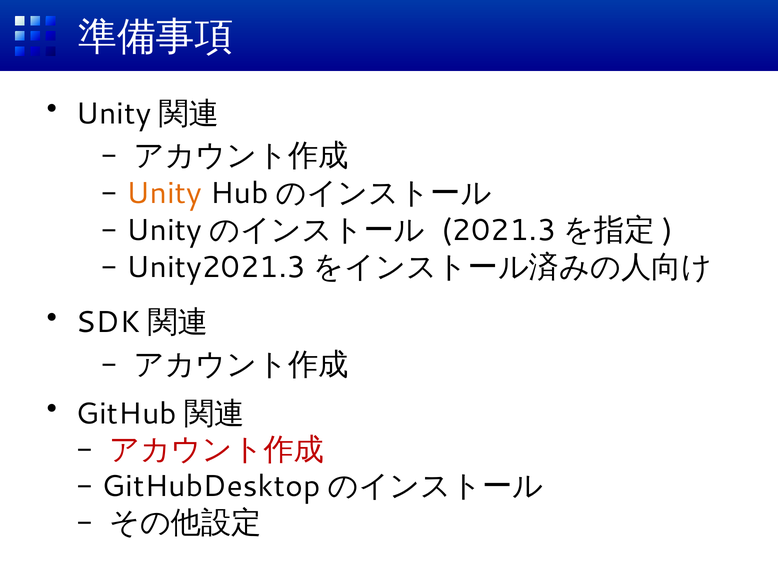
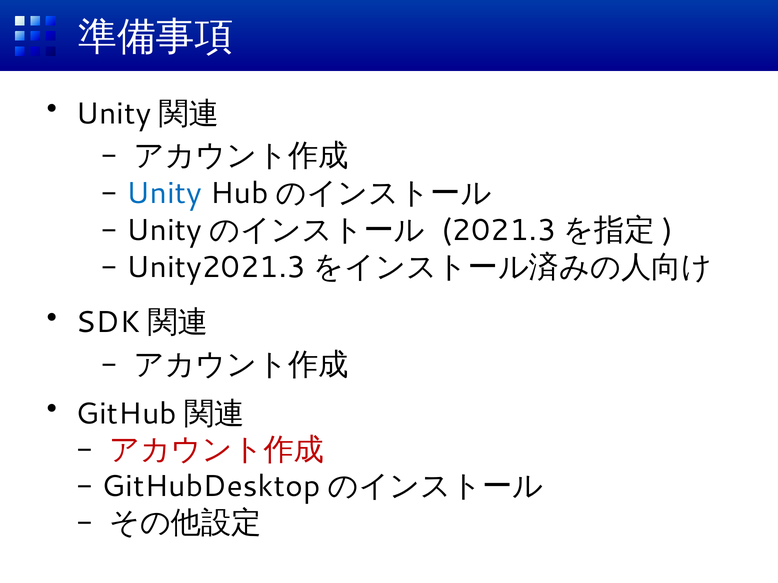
Unity colour: orange -> blue (164, 193)
